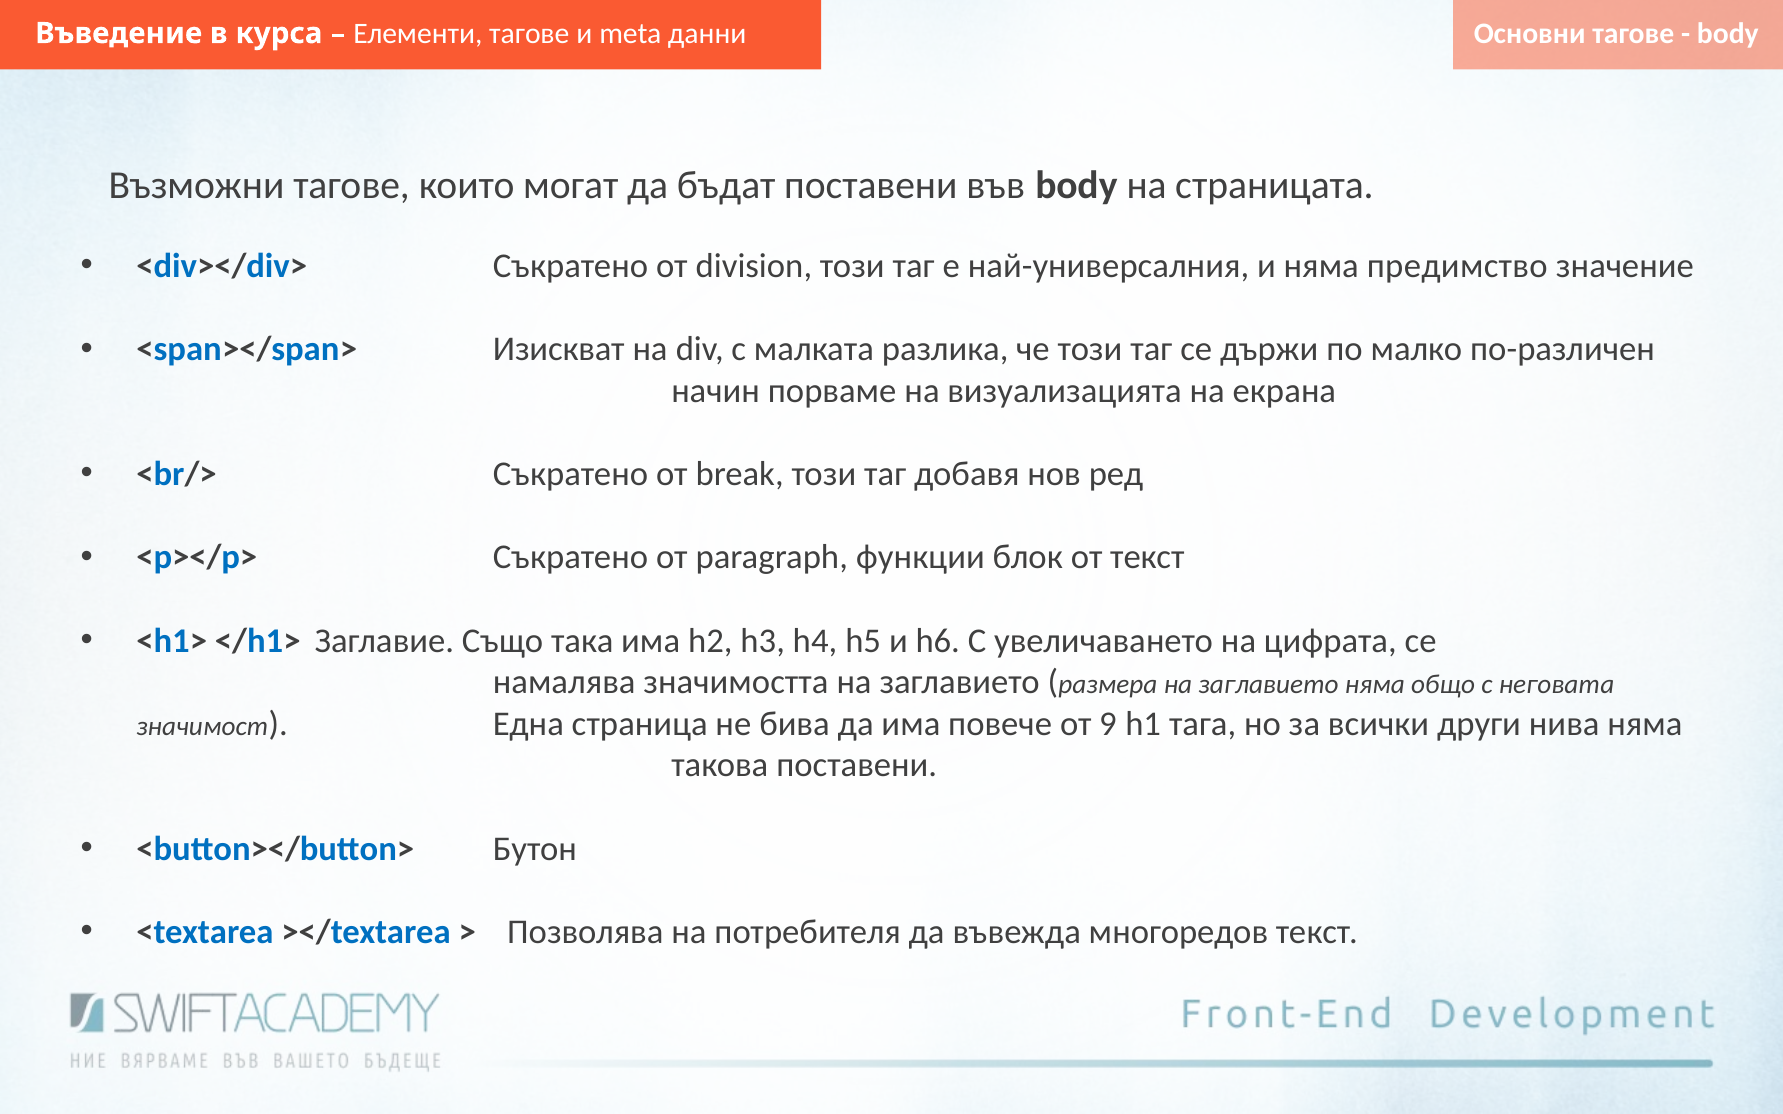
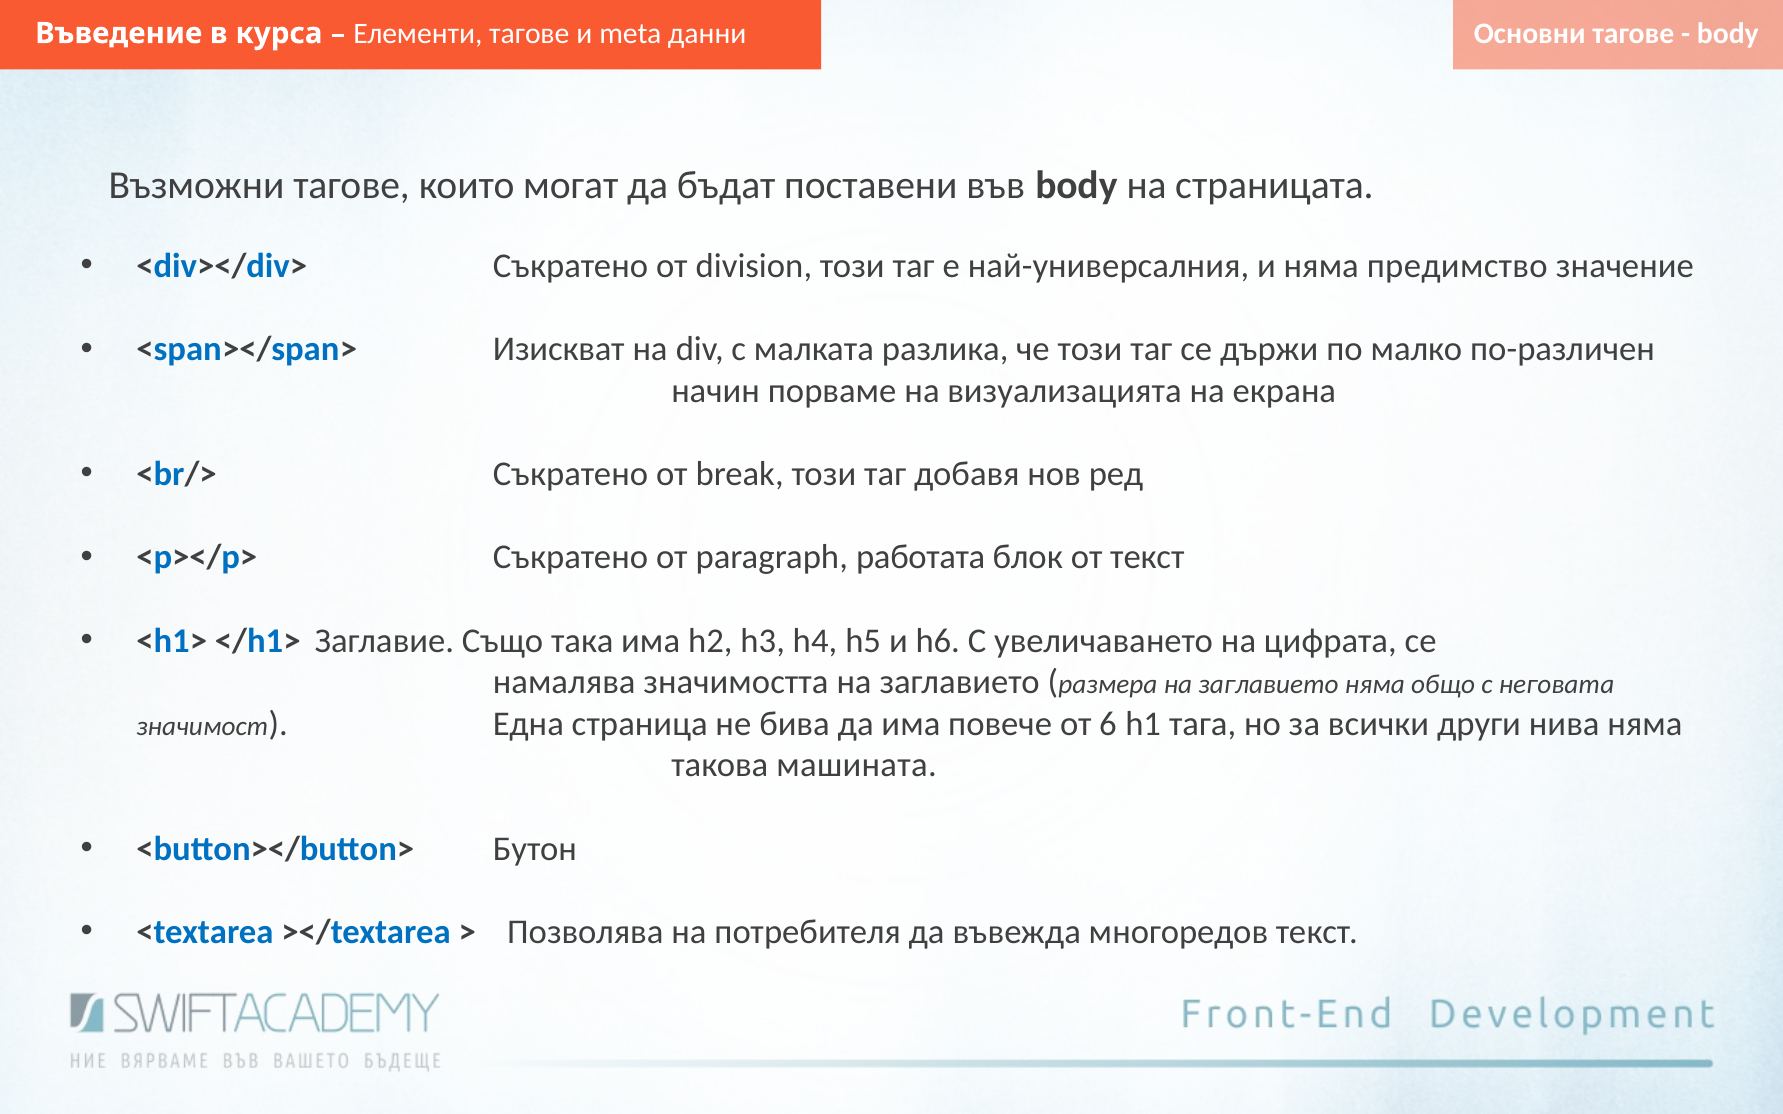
функции: функции -> работата (921, 558)
9: 9 -> 6 (1108, 724)
такова поставени: поставени -> машината (857, 766)
